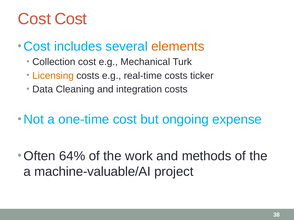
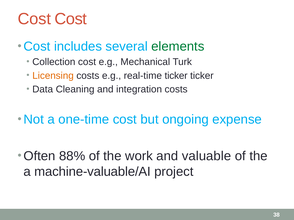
elements colour: orange -> green (178, 47)
real-time costs: costs -> ticker (176, 76)
64%: 64% -> 88% (72, 156)
methods: methods -> valuable (206, 156)
